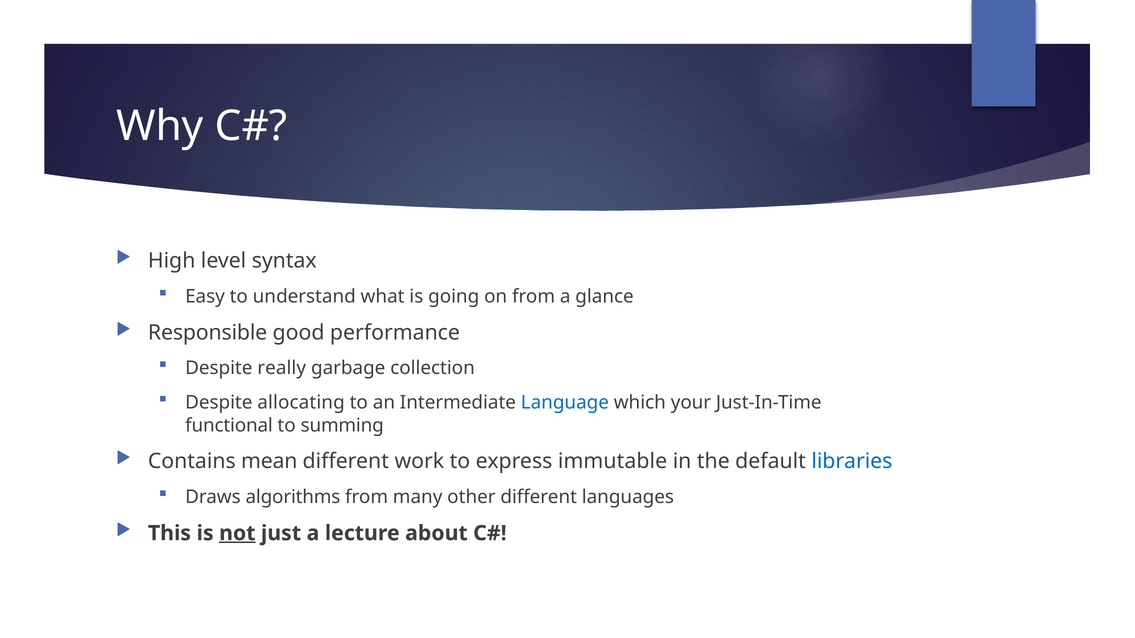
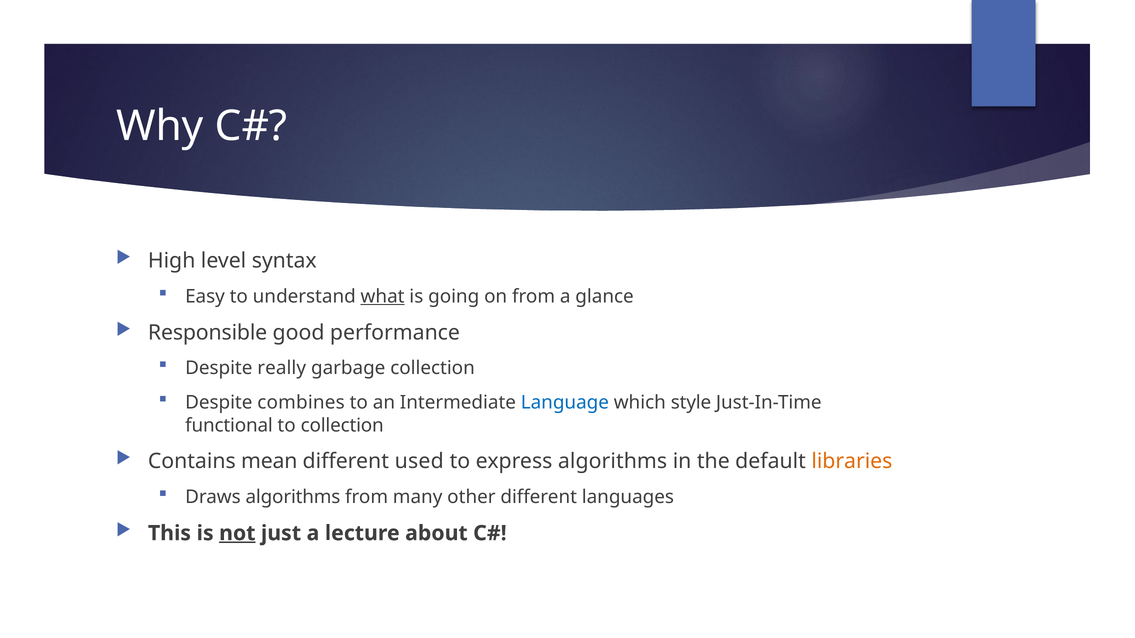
what underline: none -> present (383, 297)
allocating: allocating -> combines (301, 403)
your: your -> style (691, 403)
to summing: summing -> collection (342, 426)
work: work -> used (419, 462)
express immutable: immutable -> algorithms (613, 462)
libraries colour: blue -> orange (852, 462)
